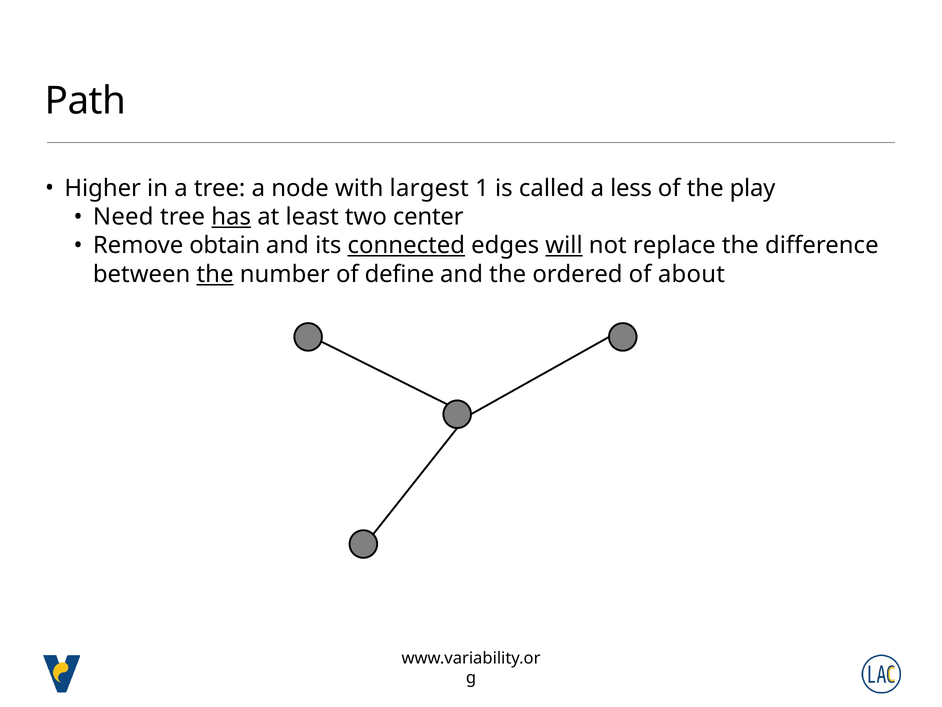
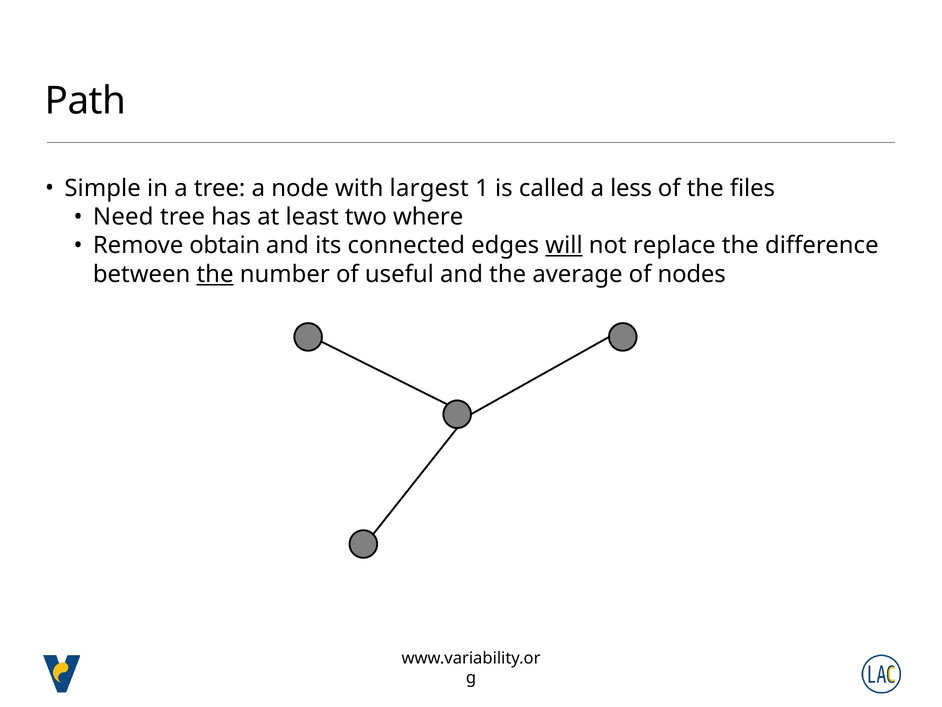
Higher: Higher -> Simple (103, 188)
play: play -> files (752, 188)
has underline: present -> none (231, 217)
center: center -> where (428, 217)
connected underline: present -> none (406, 245)
define: define -> useful (399, 274)
ordered: ordered -> average (577, 274)
about: about -> nodes (692, 274)
